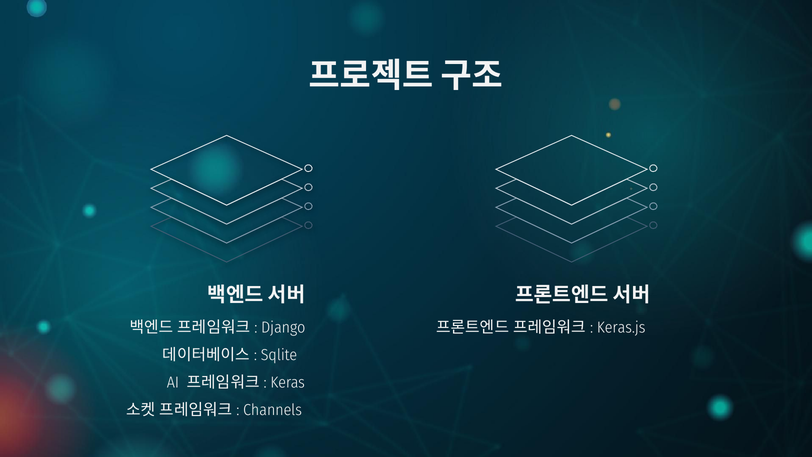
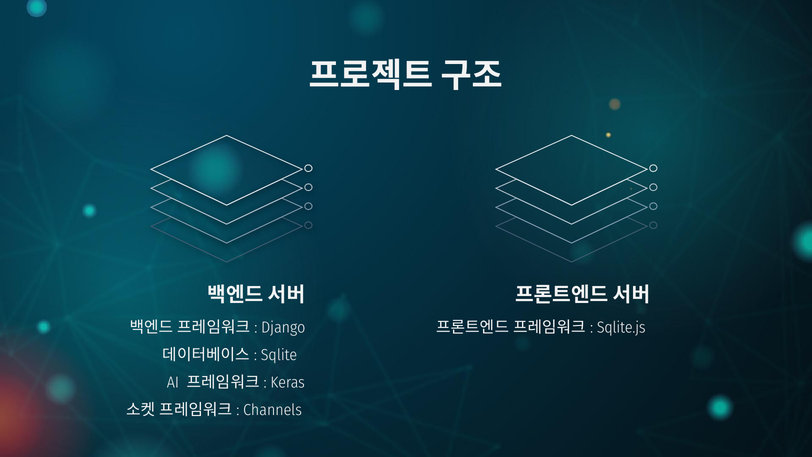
Keras.js: Keras.js -> Sqlite.js (621, 327)
